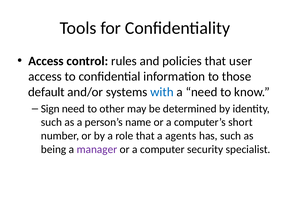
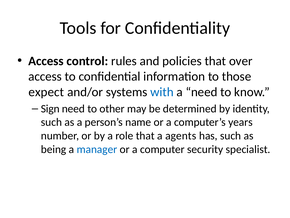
user: user -> over (241, 61)
default: default -> expect (46, 92)
short: short -> years (240, 122)
manager colour: purple -> blue (97, 149)
